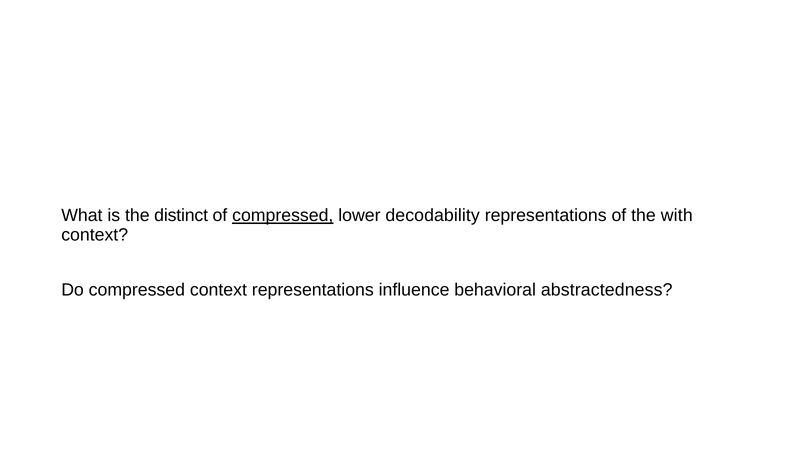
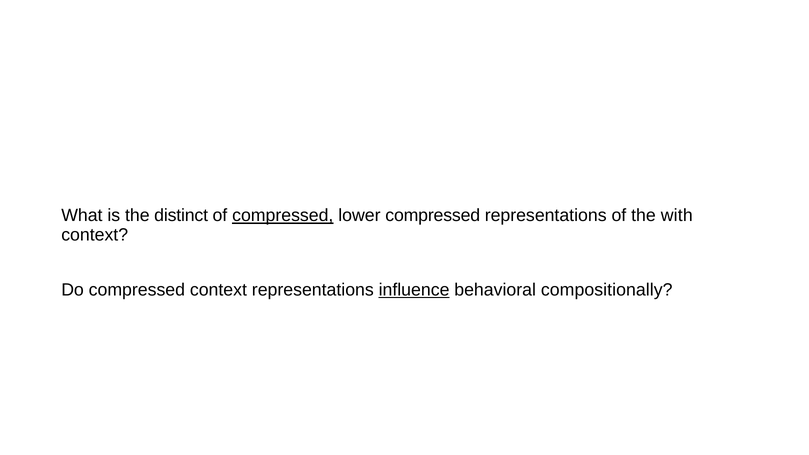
lower decodability: decodability -> compressed (433, 216)
influence underline: none -> present (414, 290)
abstractedness: abstractedness -> compositionally (607, 290)
